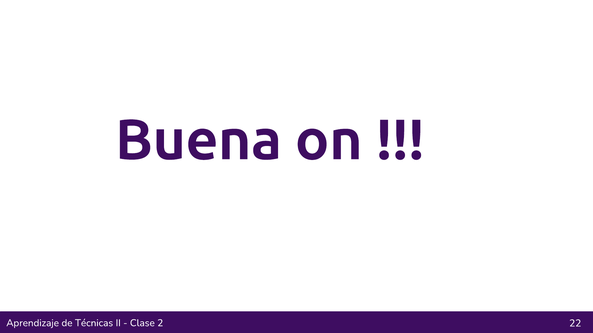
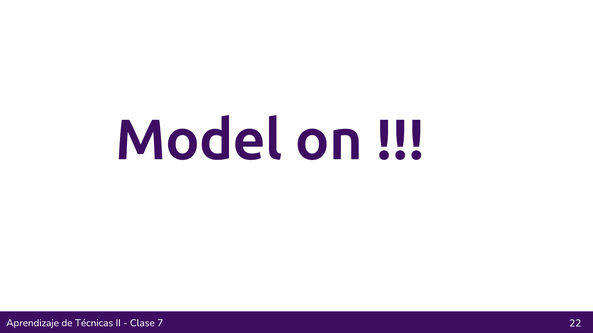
Buena: Buena -> Model (199, 141)
2: 2 -> 7 (160, 323)
